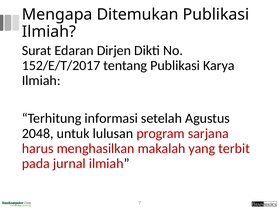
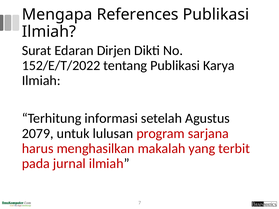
Ditemukan: Ditemukan -> References (138, 15)
152/E/T/2017: 152/E/T/2017 -> 152/E/T/2022 (61, 66)
2048: 2048 -> 2079 (38, 134)
